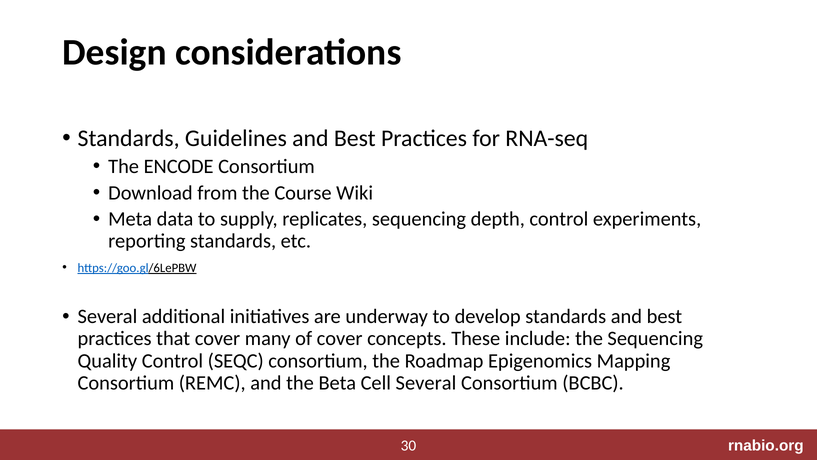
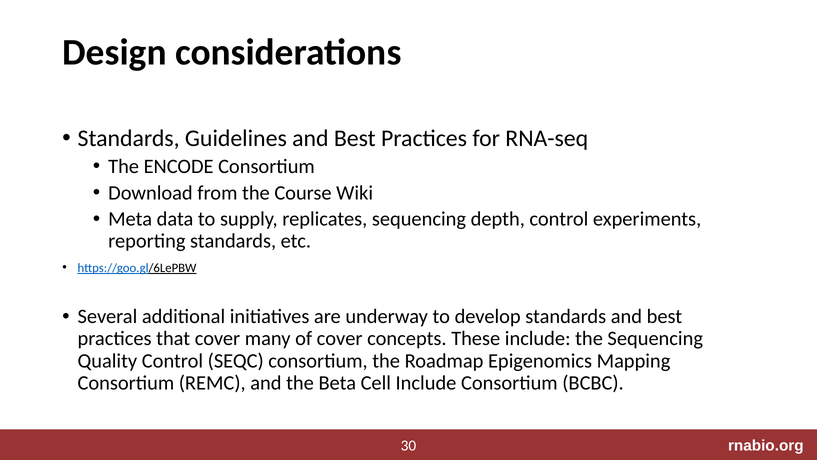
Cell Several: Several -> Include (426, 383)
